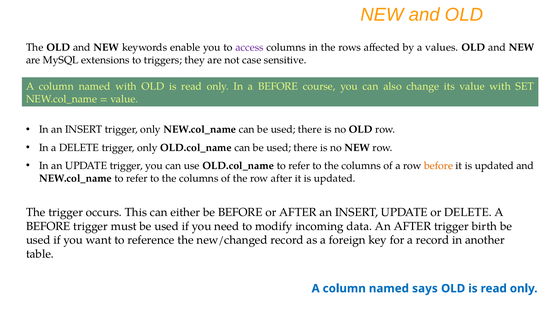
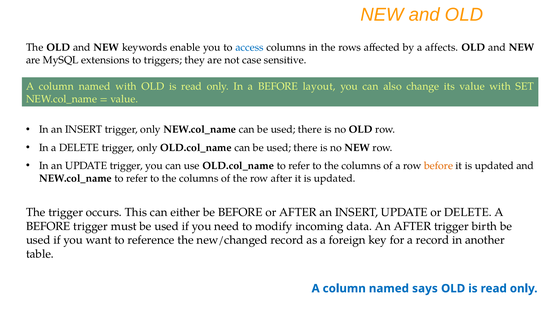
access colour: purple -> blue (250, 47)
values: values -> affects (442, 47)
course: course -> layout (319, 86)
